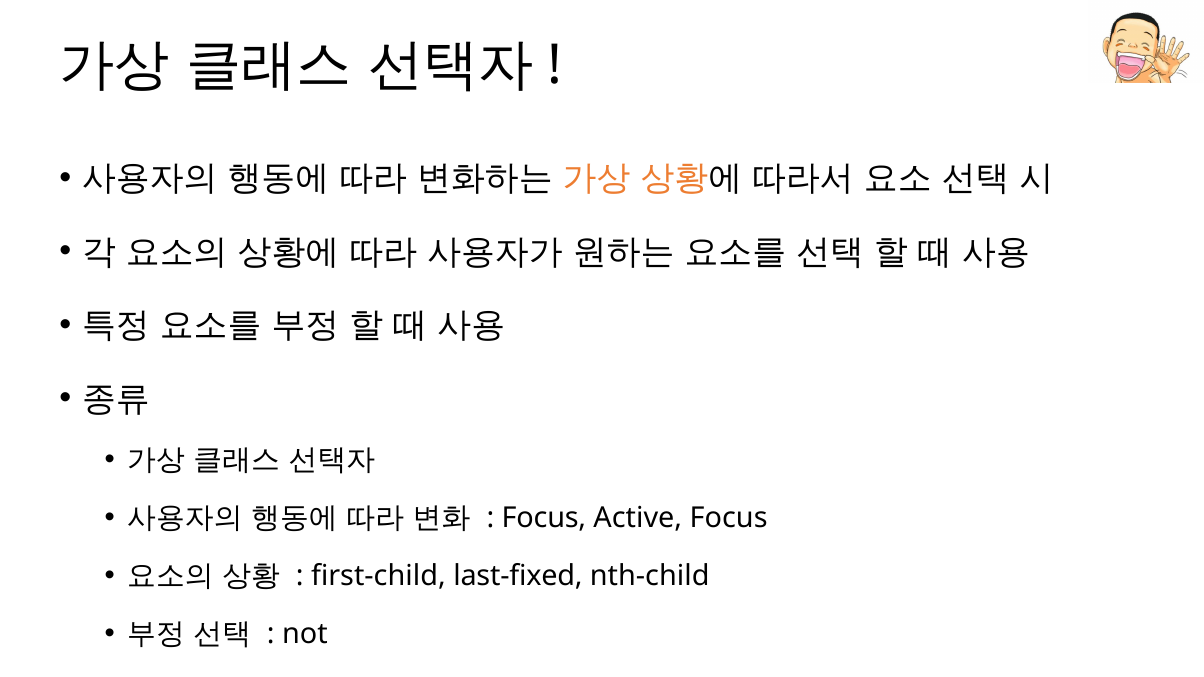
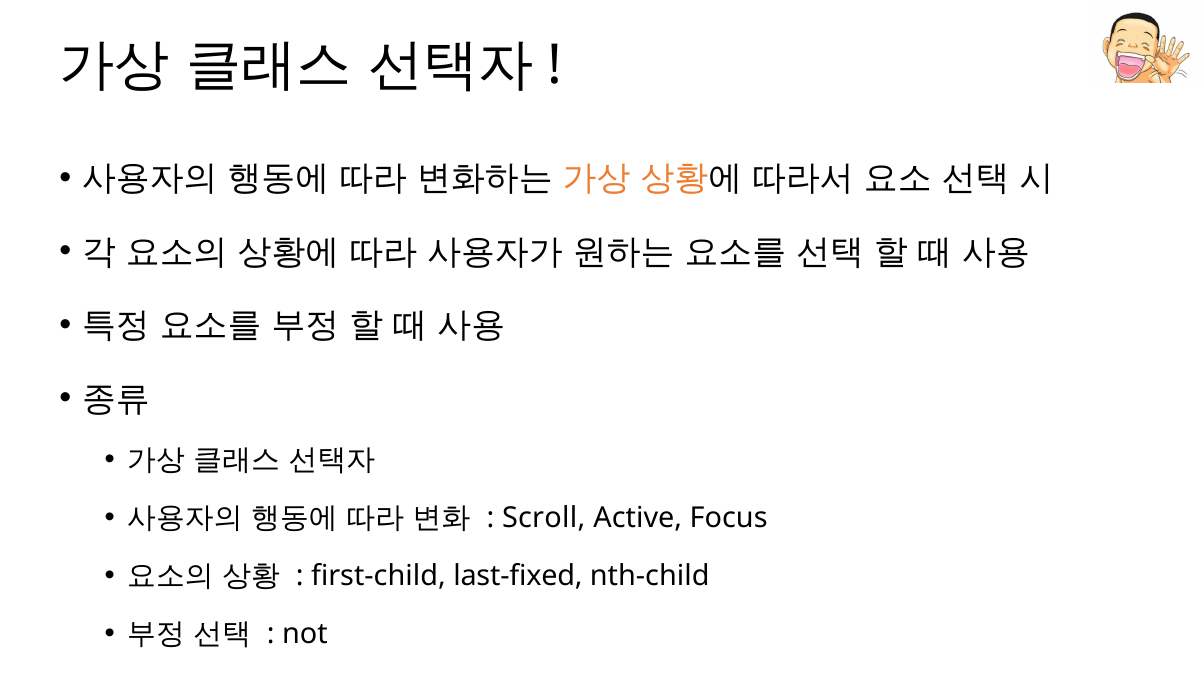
Focus: Focus -> Scroll (544, 518)
